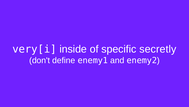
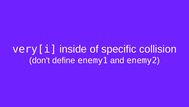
secretly: secretly -> collision (158, 49)
